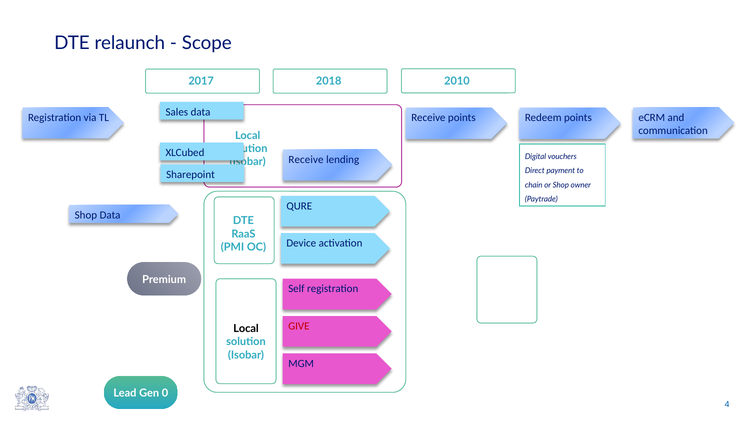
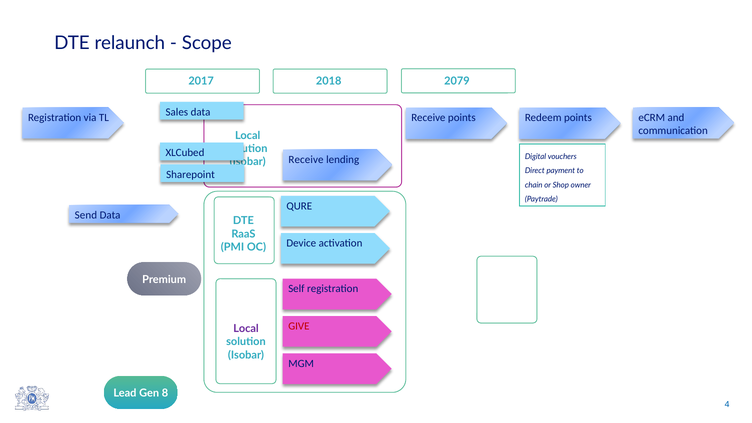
2010: 2010 -> 2079 (457, 81)
Shop: Shop -> Send (86, 215)
Local colour: black -> purple (246, 329)
0: 0 -> 8 (165, 393)
